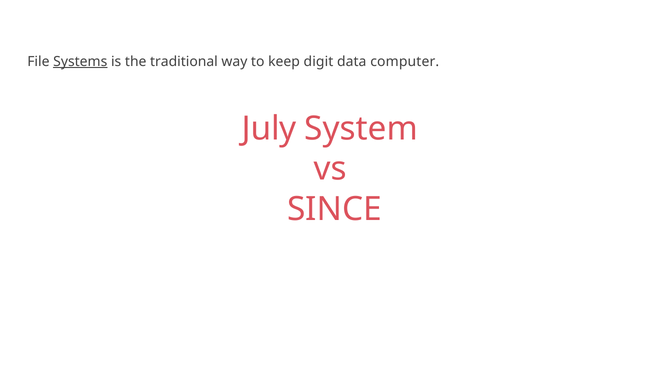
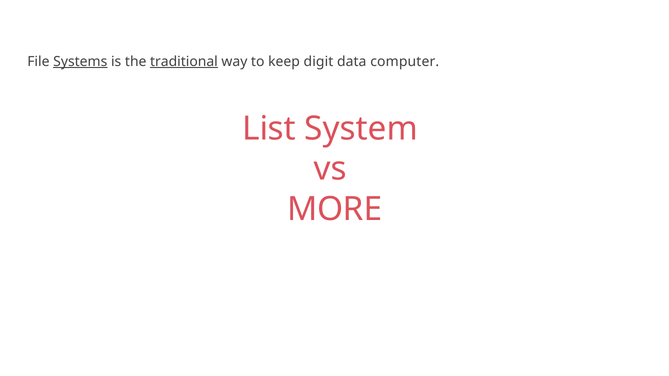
traditional underline: none -> present (184, 62)
July: July -> List (269, 129)
SINCE: SINCE -> MORE (335, 209)
